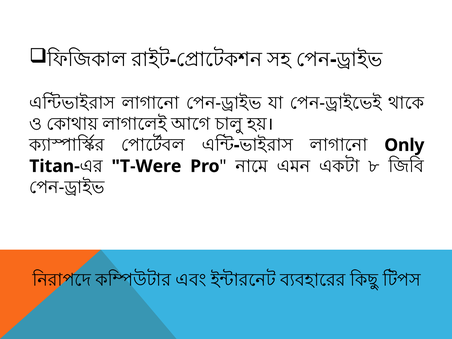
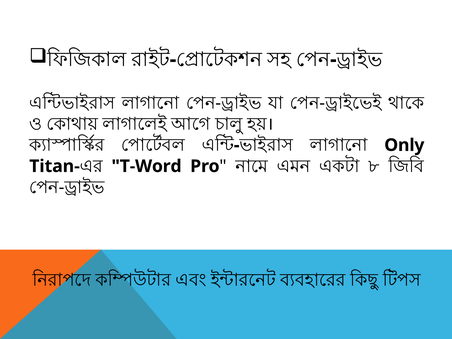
T-Were: T-Were -> T-Word (147, 166)
